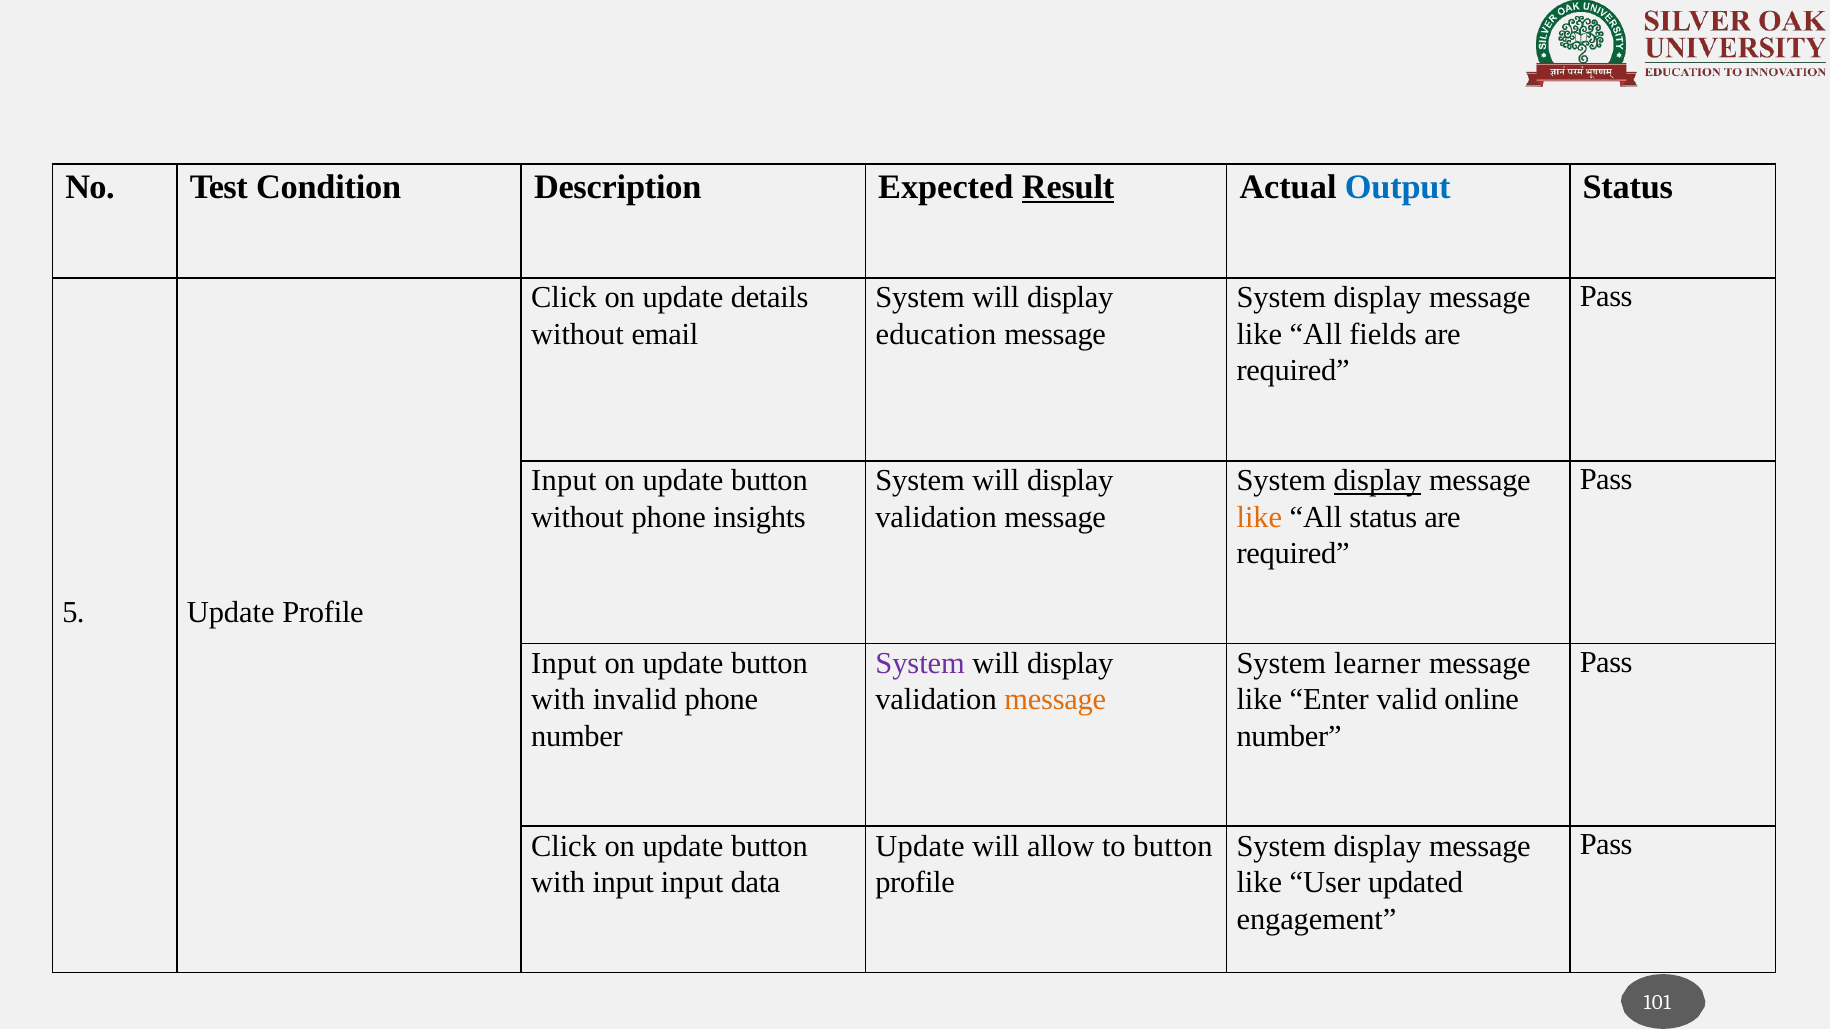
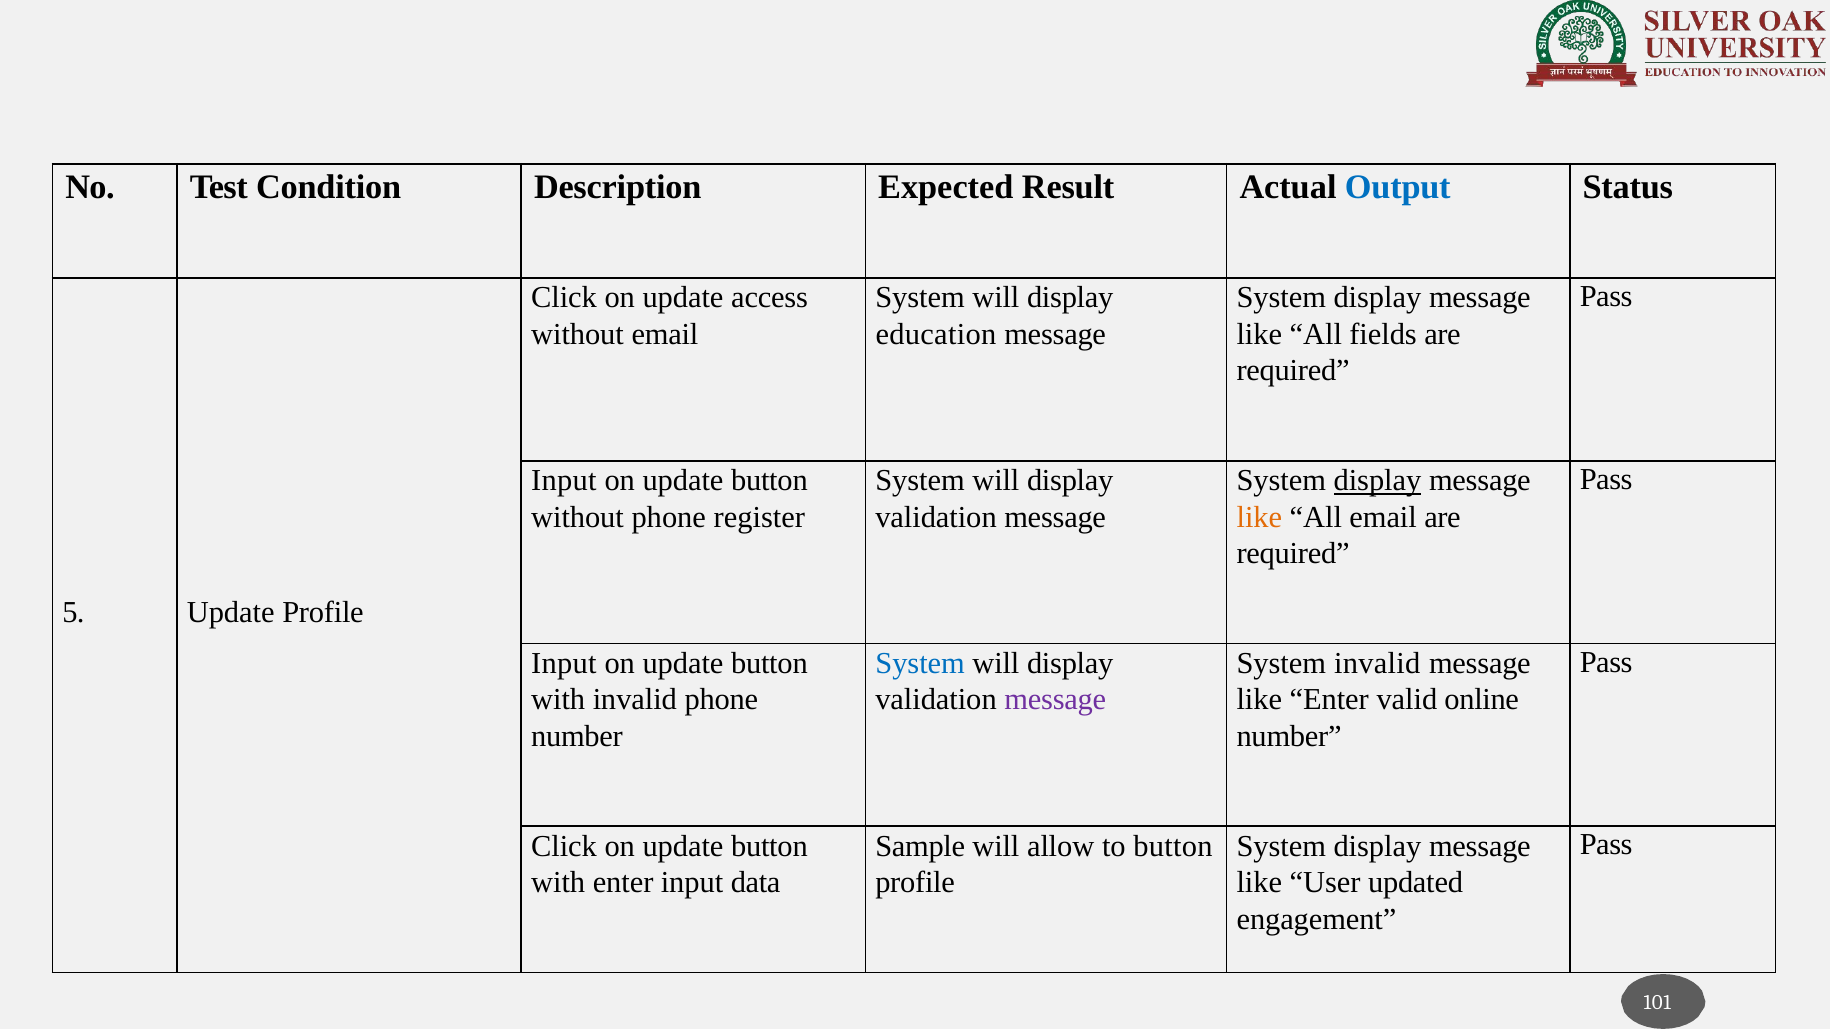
Result underline: present -> none (1068, 187)
details: details -> access (770, 298)
insights: insights -> register (759, 517)
All status: status -> email (1383, 517)
System colour: purple -> blue (920, 664)
System learner: learner -> invalid (1377, 664)
message colour: orange -> purple (1055, 700)
Update: Update -> Sample (920, 846)
with input: input -> enter (623, 883)
